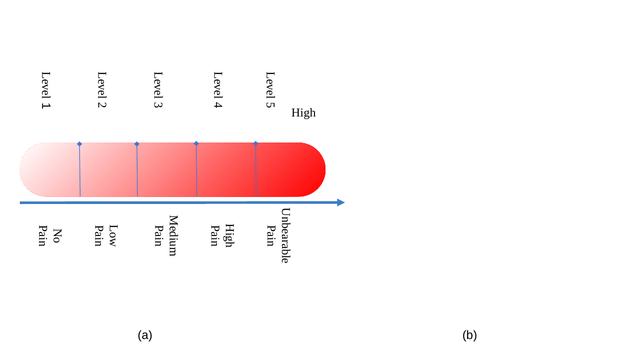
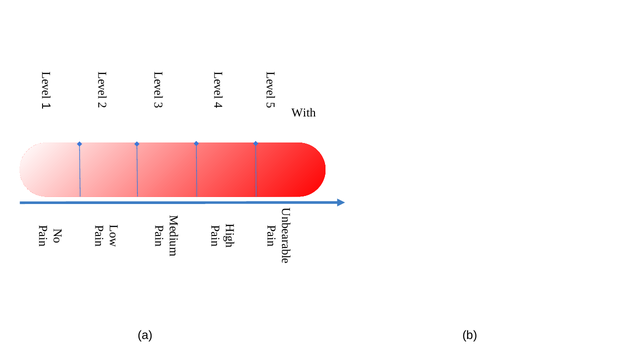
High: High -> With (304, 112)
